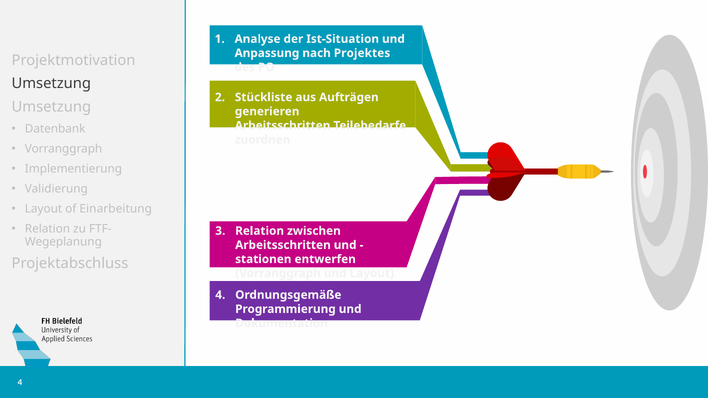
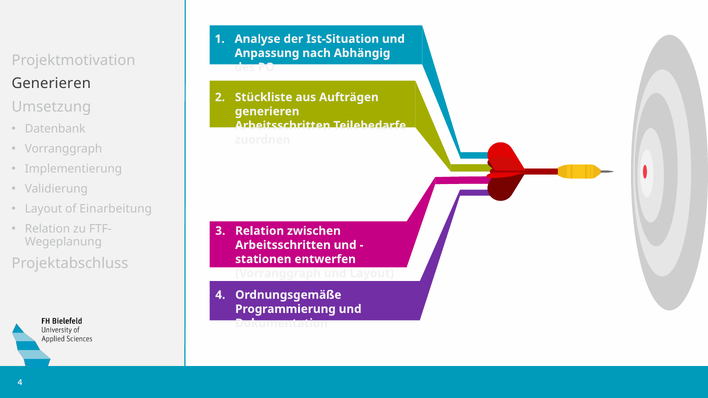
Projektes: Projektes -> Abhängig (362, 53)
Umsetzung: Umsetzung -> Generieren (51, 84)
